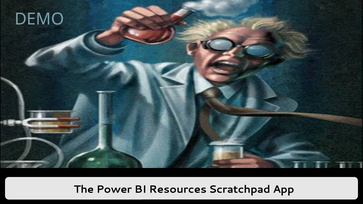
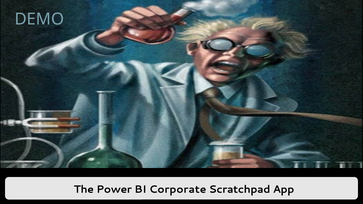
Resources: Resources -> Corporate (178, 190)
